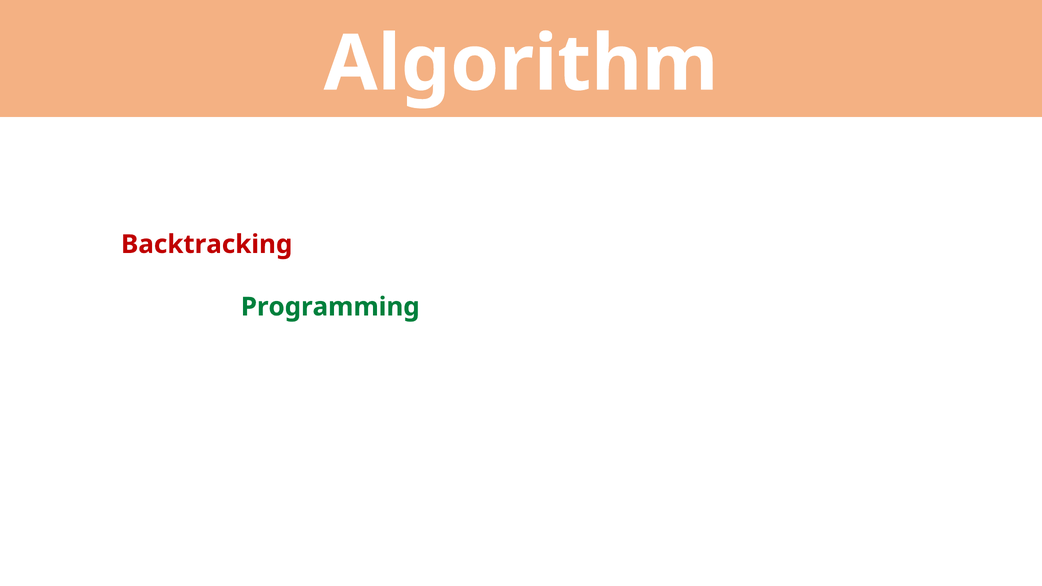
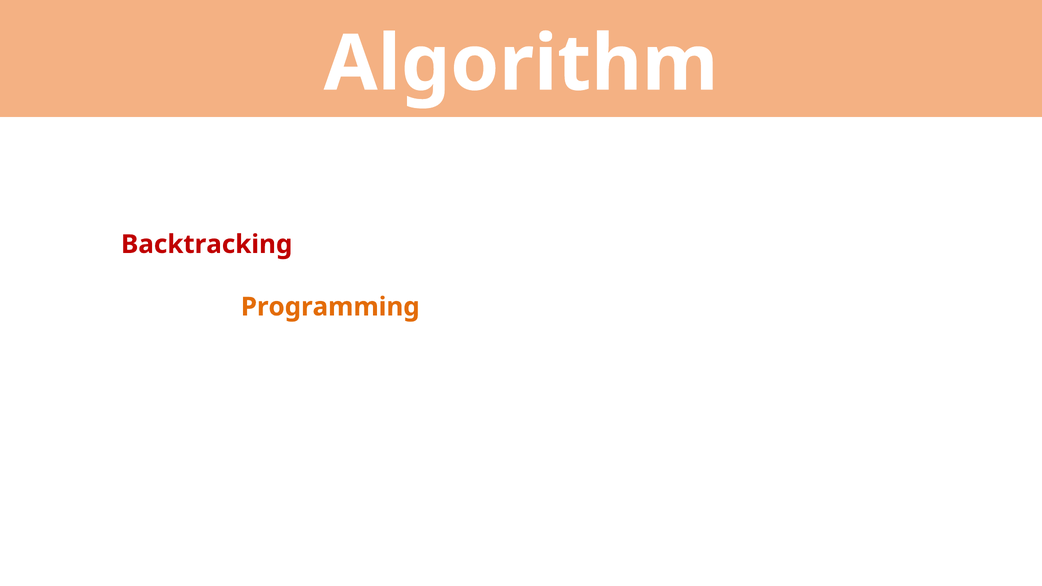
Programming colour: green -> orange (330, 307)
